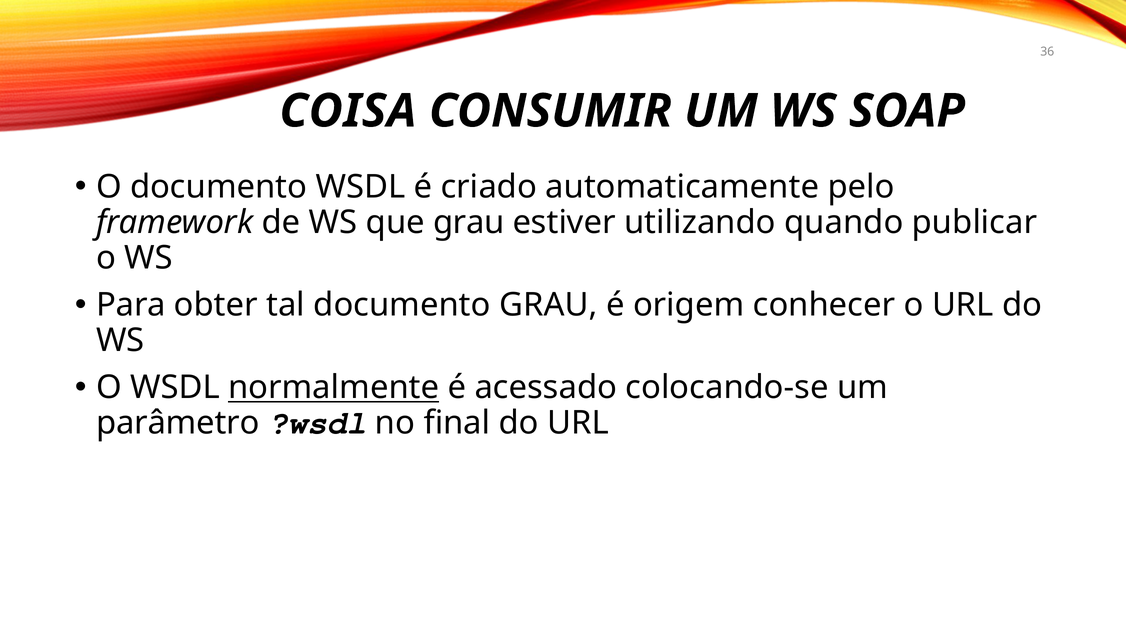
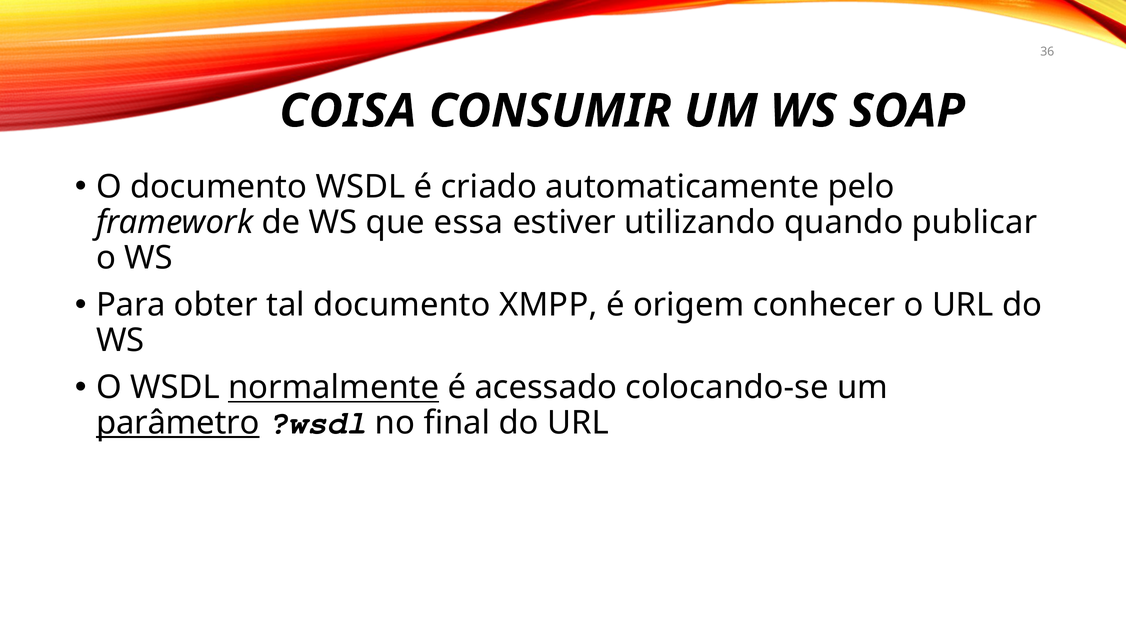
que grau: grau -> essa (469, 222)
documento GRAU: GRAU -> XMPP (548, 305)
parâmetro underline: none -> present (178, 423)
